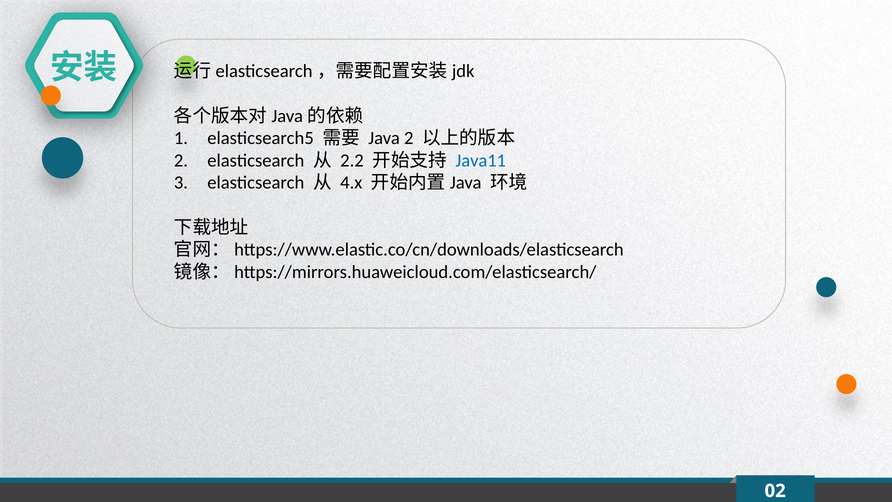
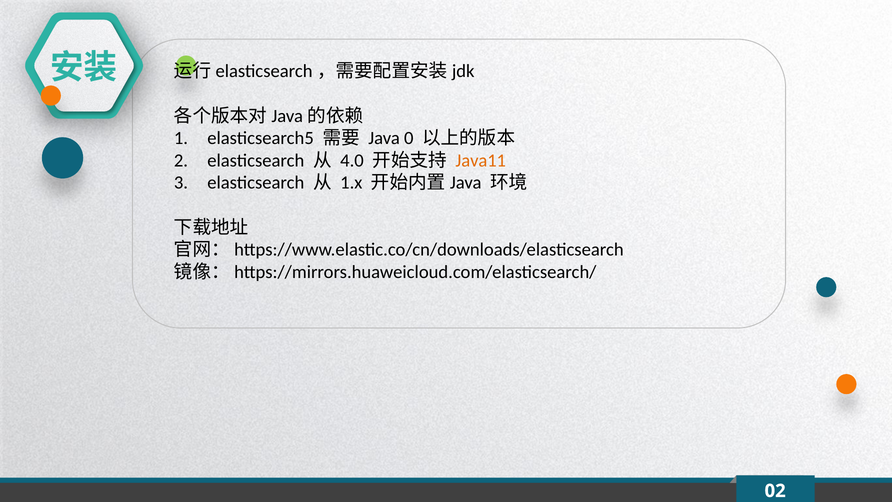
Java 2: 2 -> 0 (409, 138)
2.2: 2.2 -> 4.0 (352, 160)
Java11 colour: blue -> orange (481, 160)
4.x: 4.x -> 1.x (351, 183)
